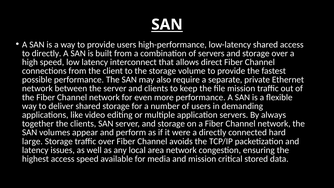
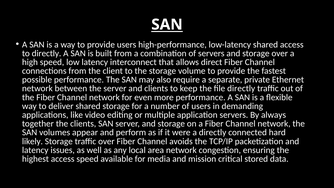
file mission: mission -> directly (241, 88)
large: large -> likely (32, 141)
